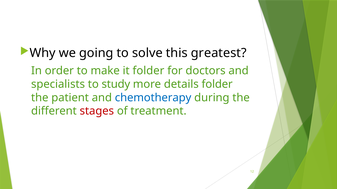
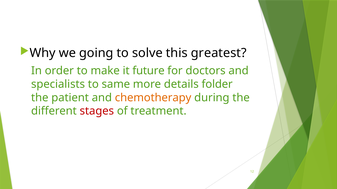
it folder: folder -> future (149, 71)
study: study -> same (116, 84)
chemotherapy colour: blue -> orange (153, 98)
